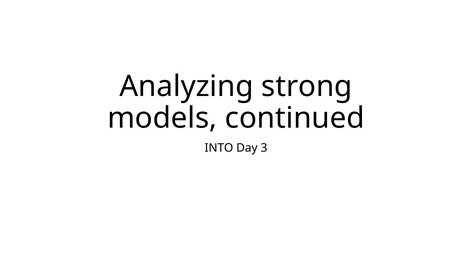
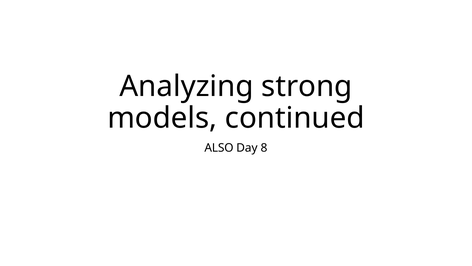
INTO: INTO -> ALSO (219, 148)
3: 3 -> 8 (264, 148)
